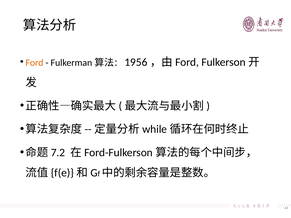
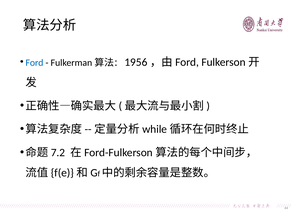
Ford colour: orange -> blue (34, 63)
